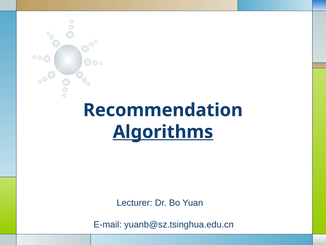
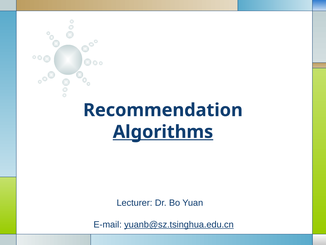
yuanb@sz.tsinghua.edu.cn underline: none -> present (179, 224)
